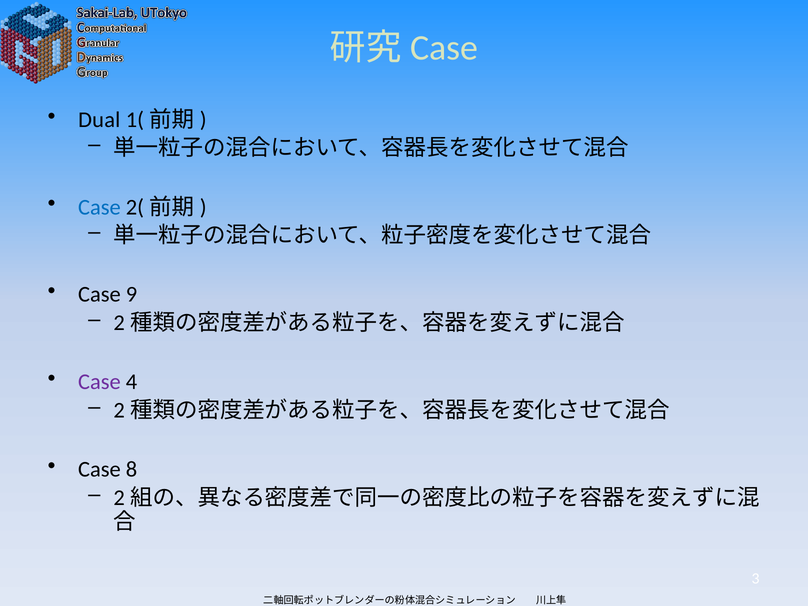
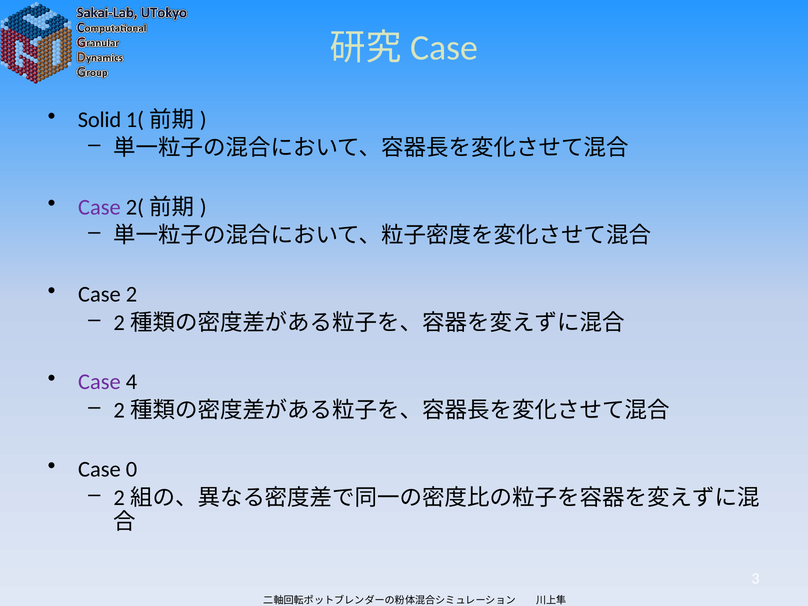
Dual: Dual -> Solid (100, 120)
Case colour: blue -> purple (99, 207)
9: 9 -> 2 (132, 295)
8: 8 -> 0 (132, 469)
